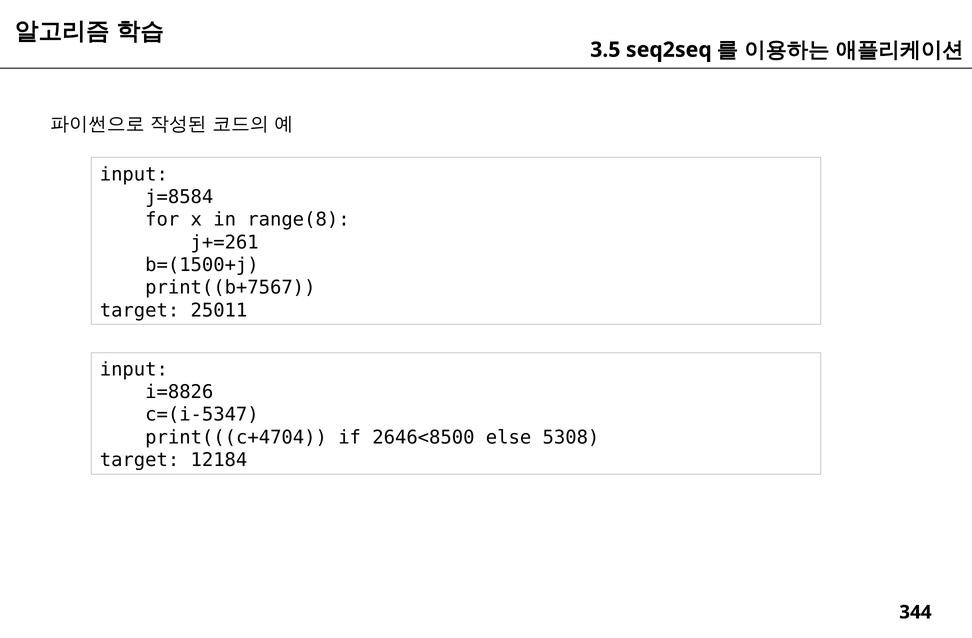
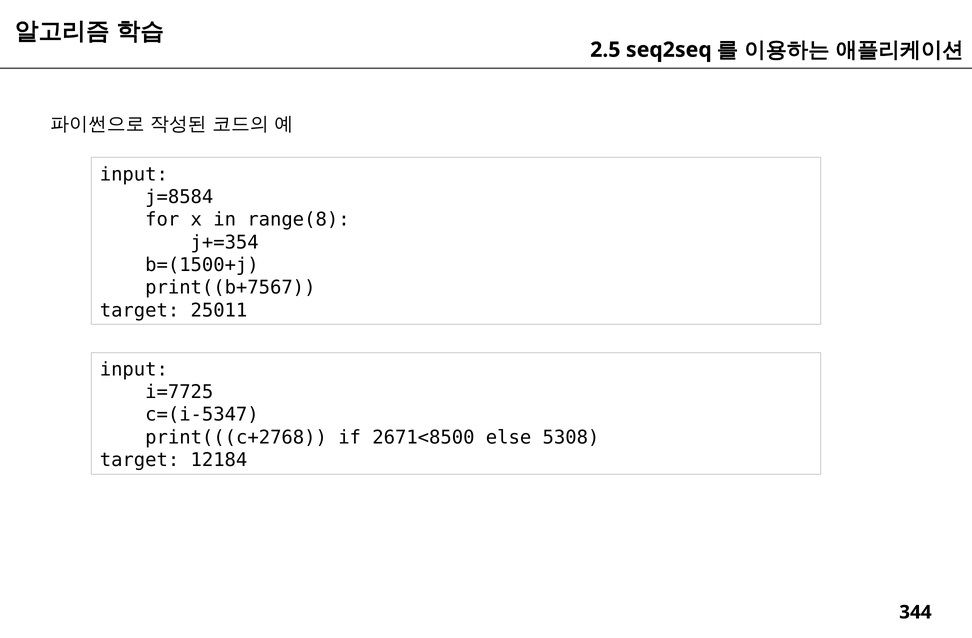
3.5: 3.5 -> 2.5 (605, 50)
j+=261: j+=261 -> j+=354 (225, 242)
i=8826: i=8826 -> i=7725 (179, 392)
print(((c+4704: print(((c+4704 -> print(((c+2768 (236, 438)
2646<8500: 2646<8500 -> 2671<8500 (423, 438)
